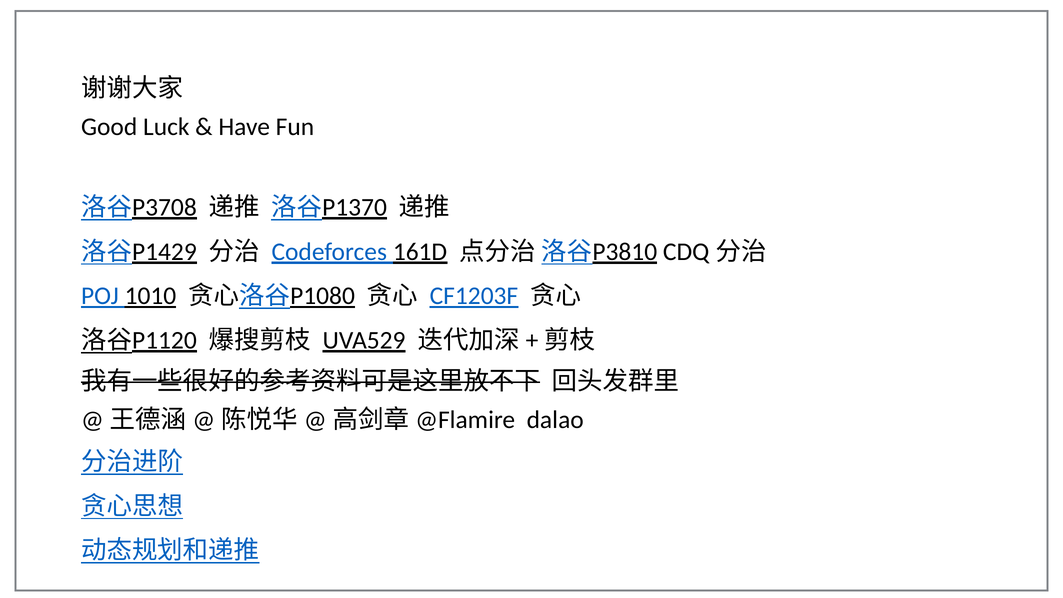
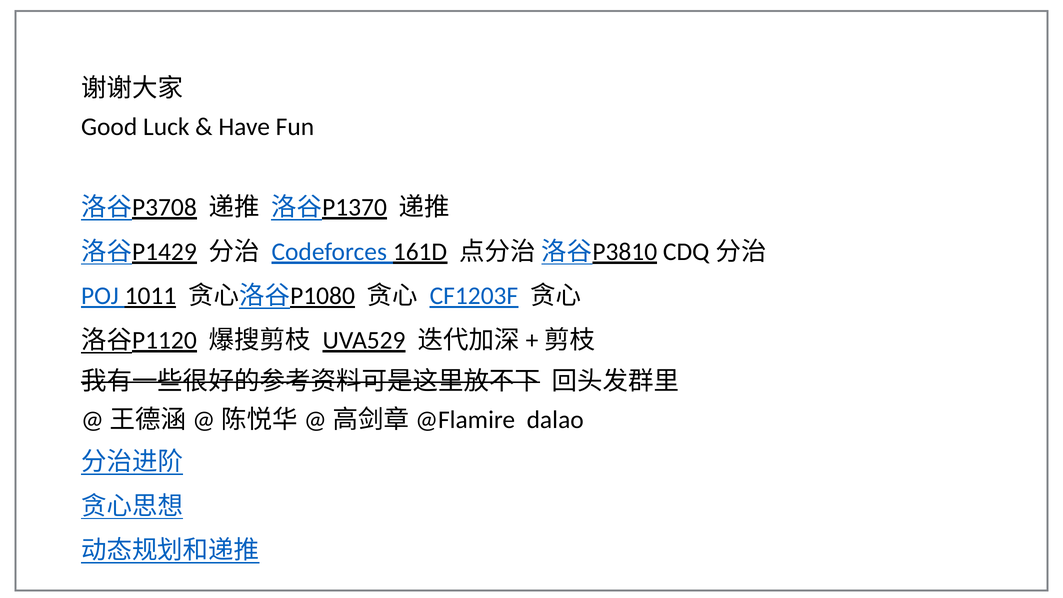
1010: 1010 -> 1011 (150, 296)
